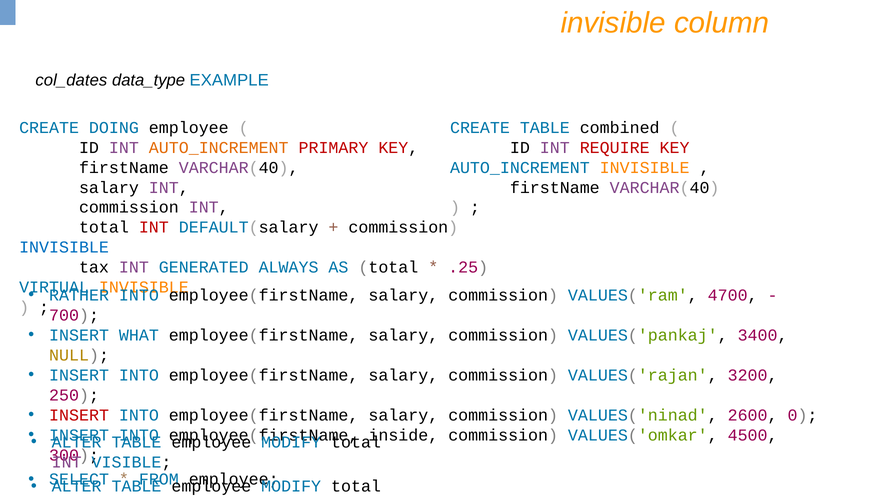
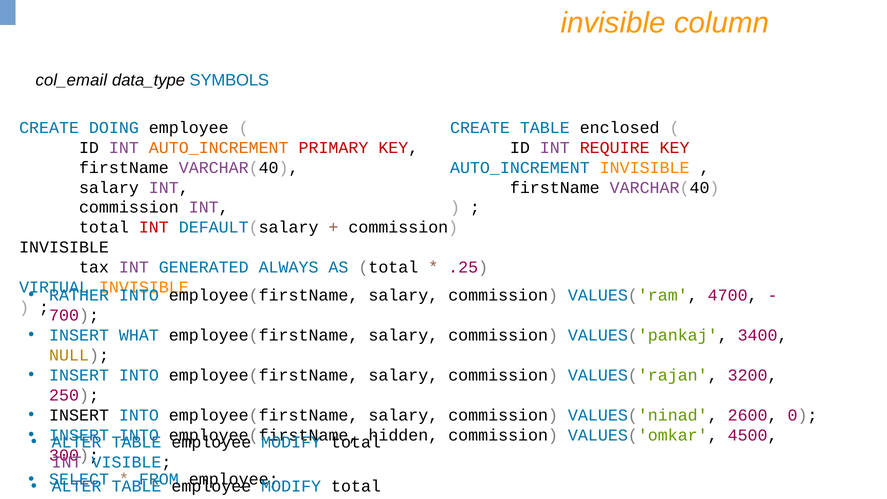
col_dates: col_dates -> col_email (71, 80)
EXAMPLE: EXAMPLE -> SYMBOLS (229, 80)
combined: combined -> enclosed (620, 128)
INVISIBLE colour: blue -> black (64, 247)
INSERT colour: red -> black (79, 415)
inside: inside -> hidden (403, 435)
